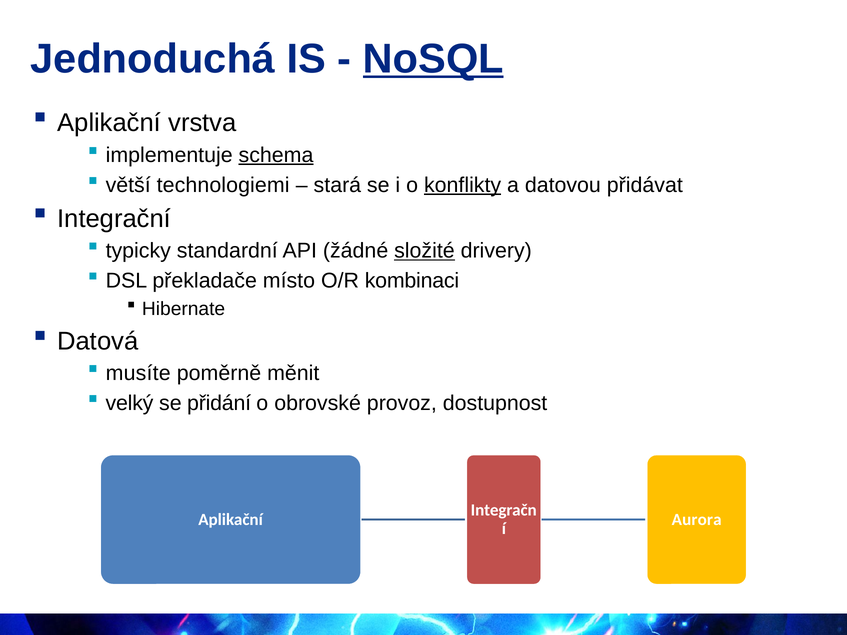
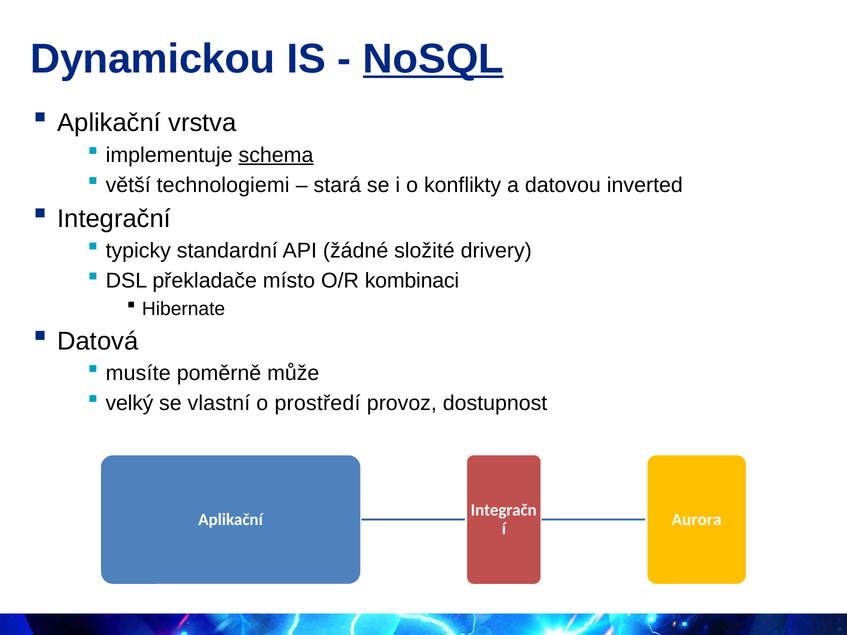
Jednoduchá: Jednoduchá -> Dynamickou (153, 59)
konflikty underline: present -> none (463, 185)
přidávat: přidávat -> inverted (645, 185)
složité underline: present -> none (424, 251)
měnit: měnit -> může (293, 373)
přidání: přidání -> vlastní (219, 403)
obrovské: obrovské -> prostředí (317, 403)
